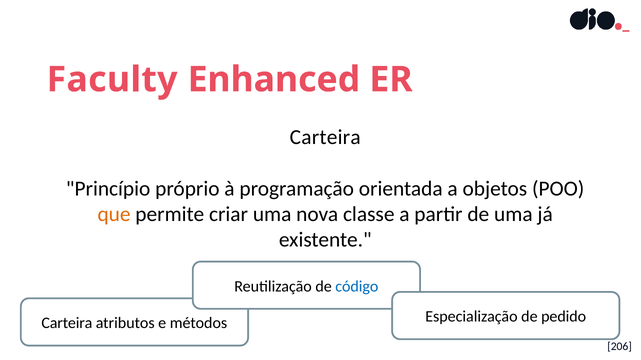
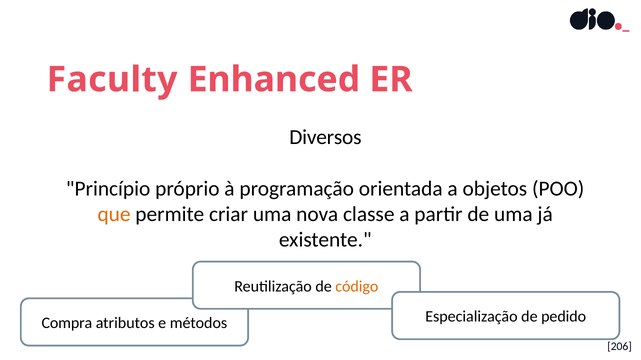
Carteira: Carteira -> Diversos (325, 138)
código colour: blue -> orange (357, 287)
Carteira: Carteira -> Compra (67, 324)
